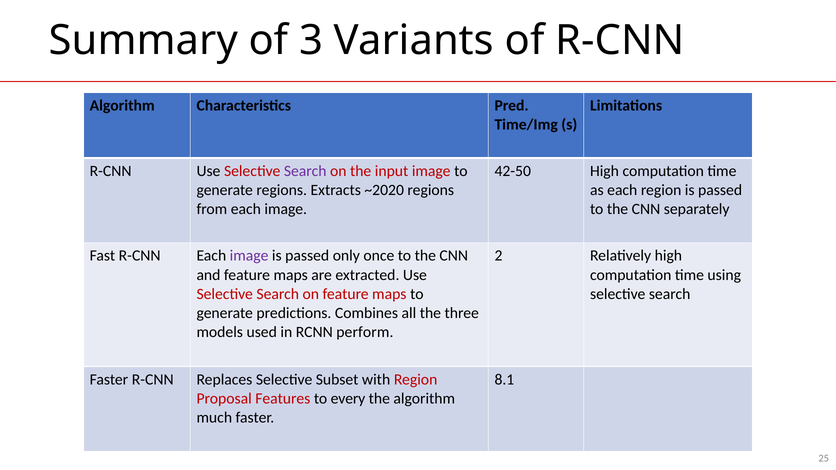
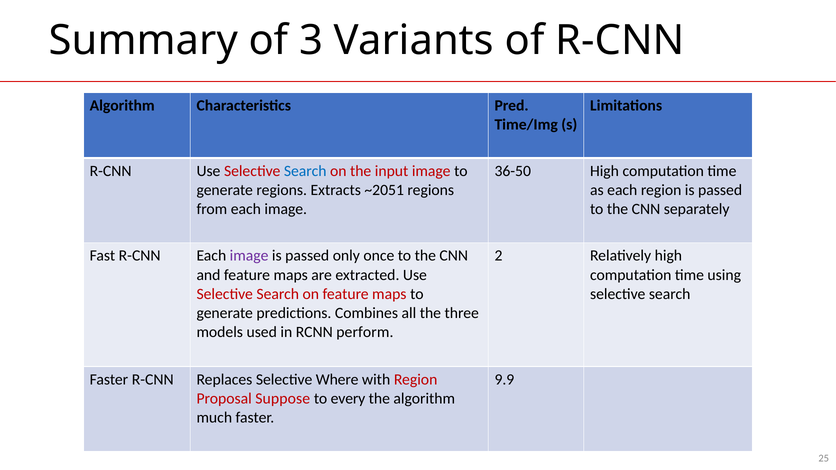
Search colour: purple -> blue (305, 171)
42-50: 42-50 -> 36-50 (513, 171)
~2020: ~2020 -> ~2051 (384, 190)
Subset: Subset -> Where (337, 380)
8.1: 8.1 -> 9.9 (504, 380)
Features: Features -> Suppose (283, 399)
